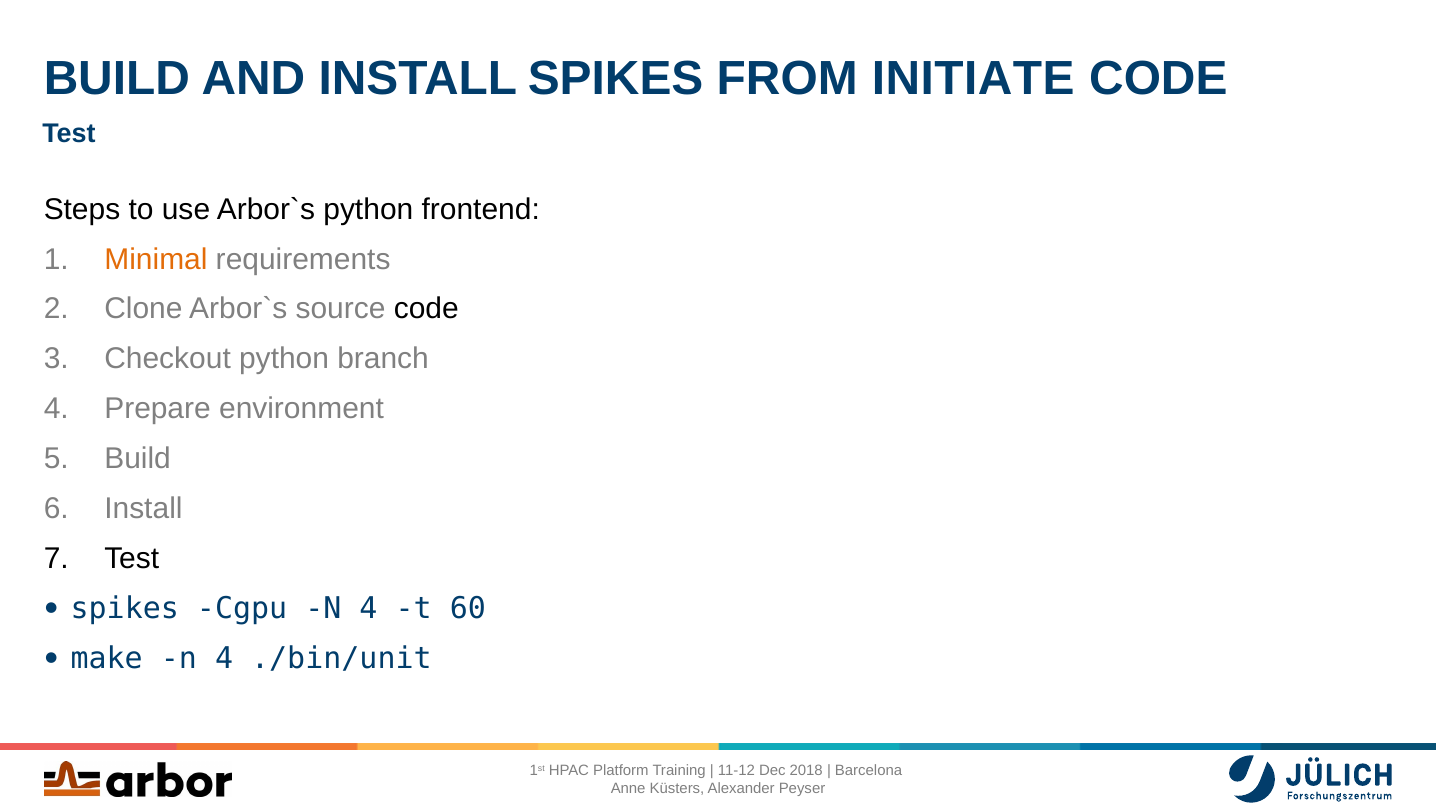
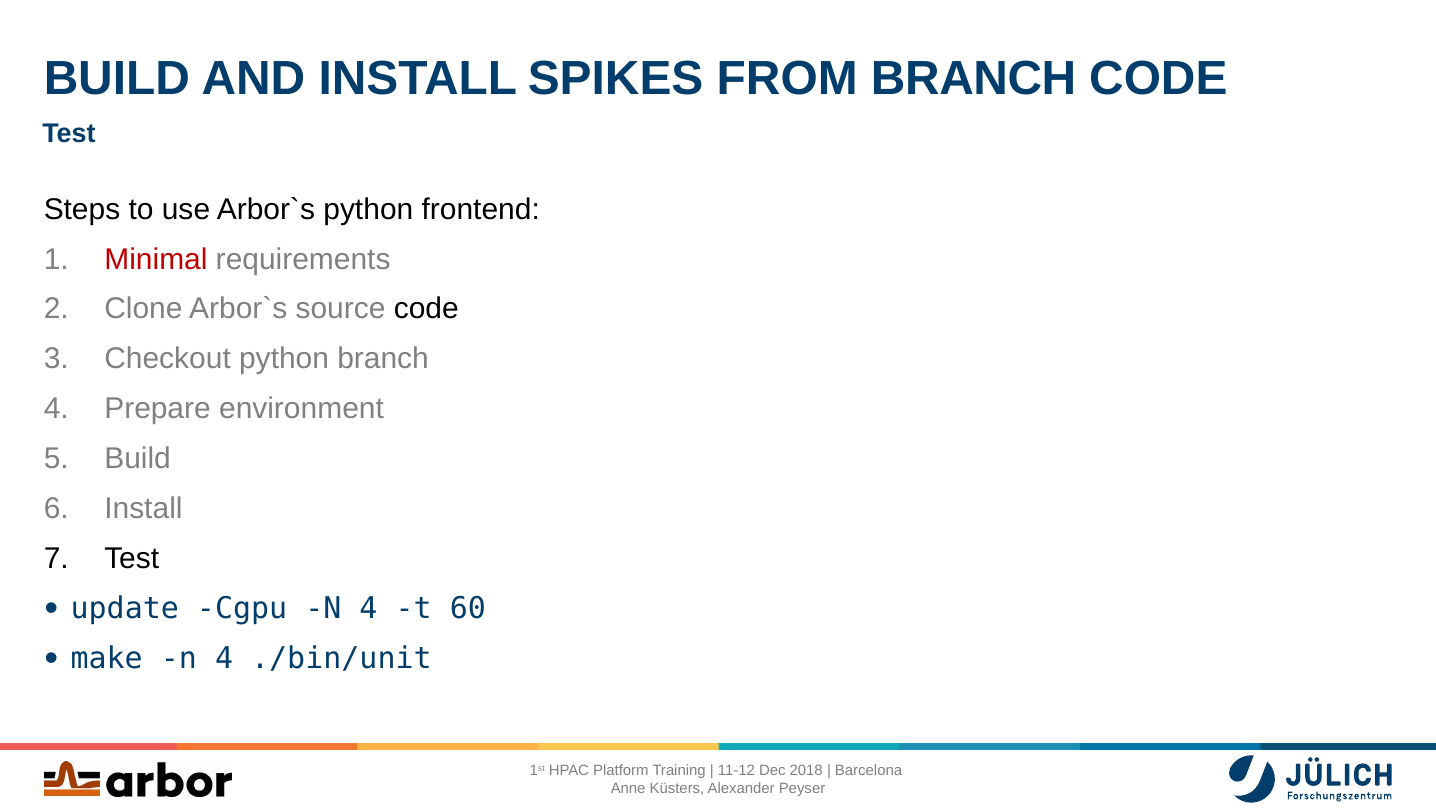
FROM INITIATE: INITIATE -> BRANCH (974, 78)
Minimal colour: orange -> red (156, 259)
spikes: spikes -> update (125, 608)
